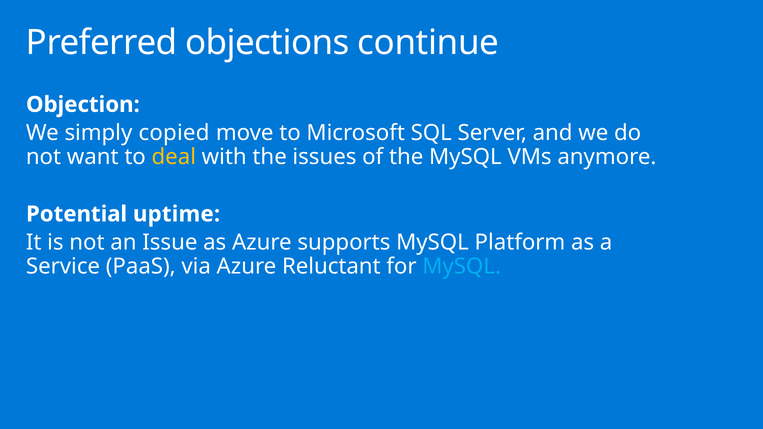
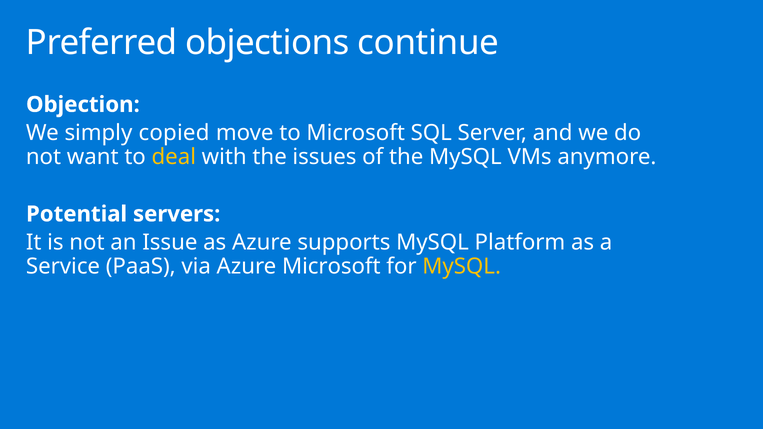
uptime: uptime -> servers (177, 214)
Azure Reluctant: Reluctant -> Microsoft (331, 267)
MySQL colour: light blue -> yellow (462, 267)
